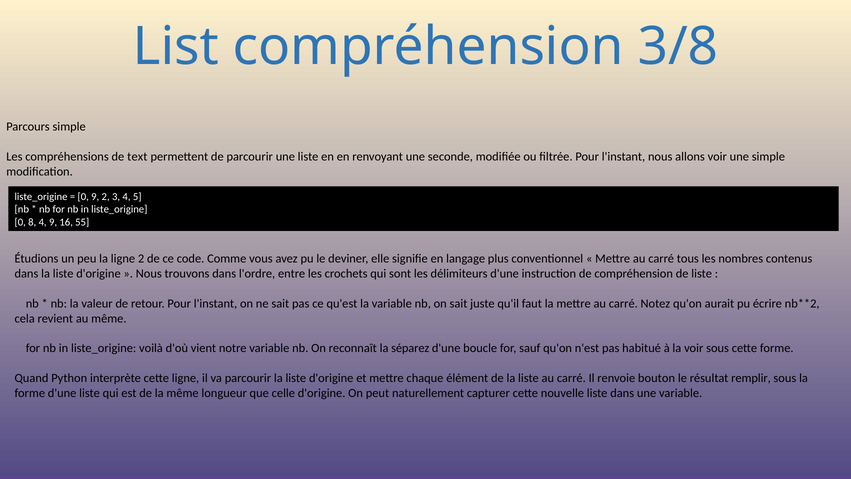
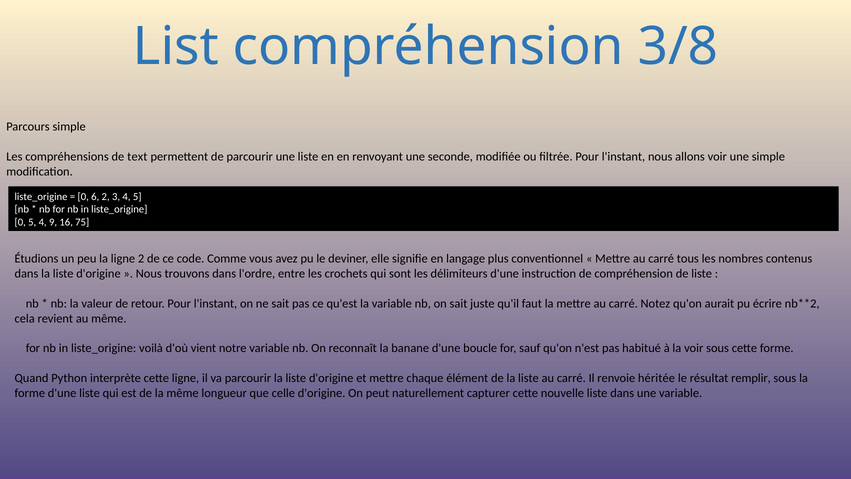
0 9: 9 -> 6 (95, 197)
0 8: 8 -> 5 (32, 222)
55: 55 -> 75 (82, 222)
séparez: séparez -> banane (410, 348)
bouton: bouton -> héritée (656, 378)
